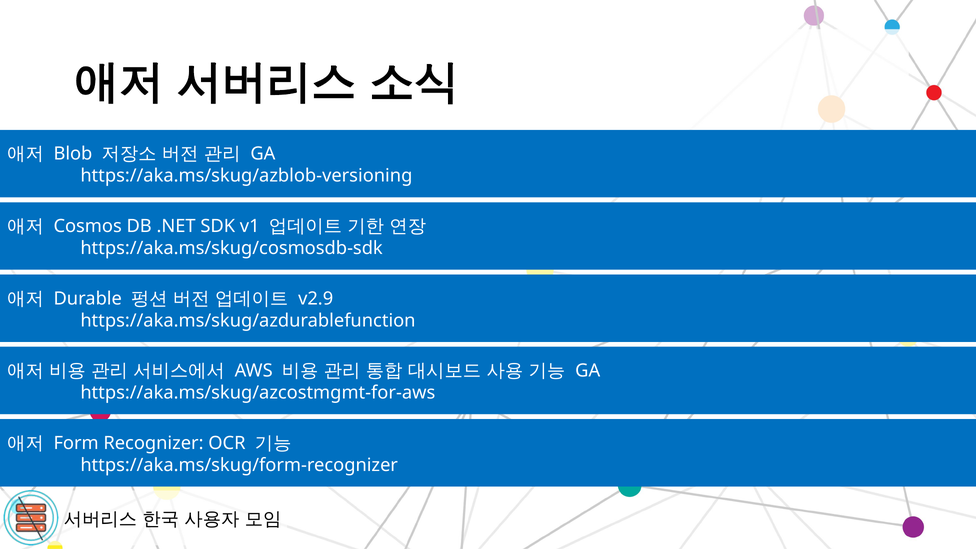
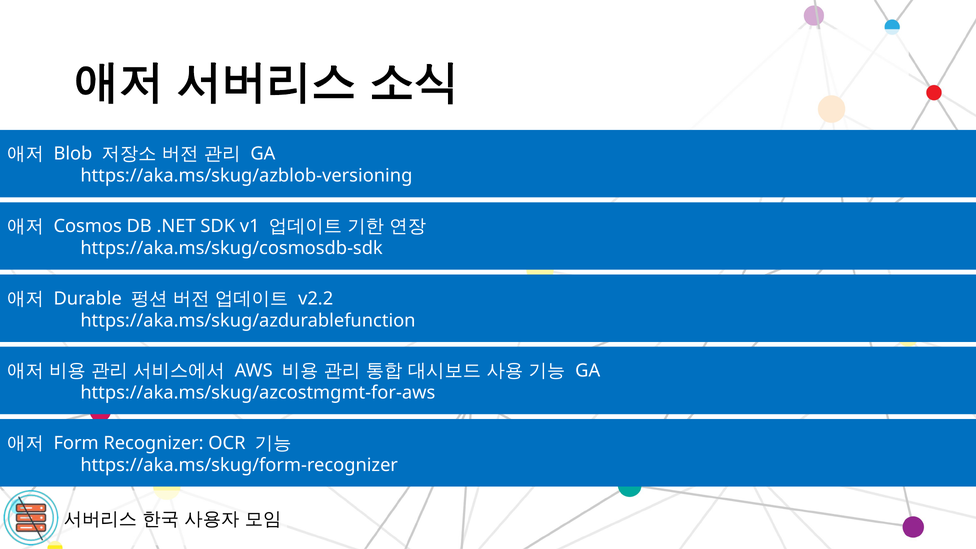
v2.9: v2.9 -> v2.2 (316, 299)
